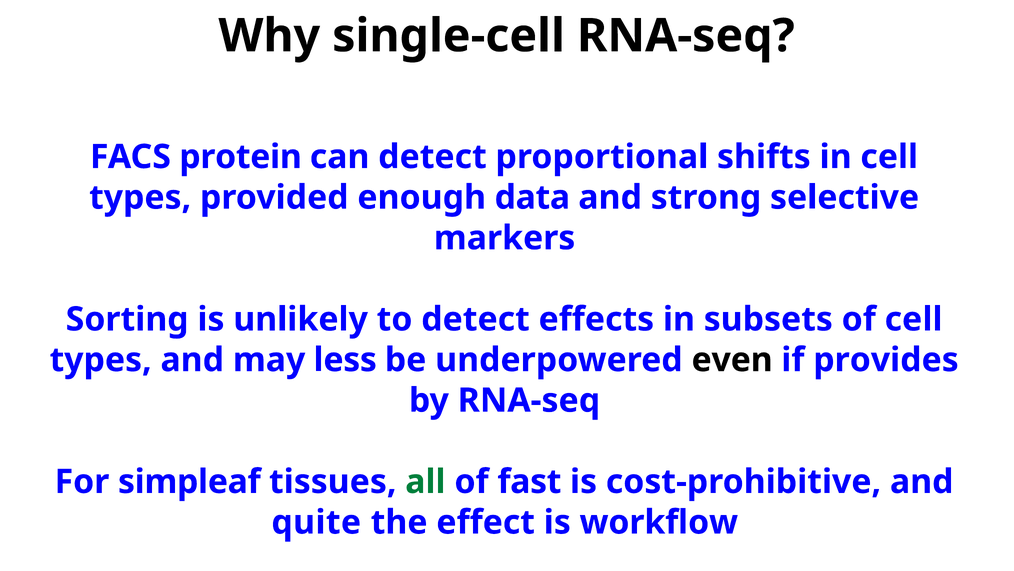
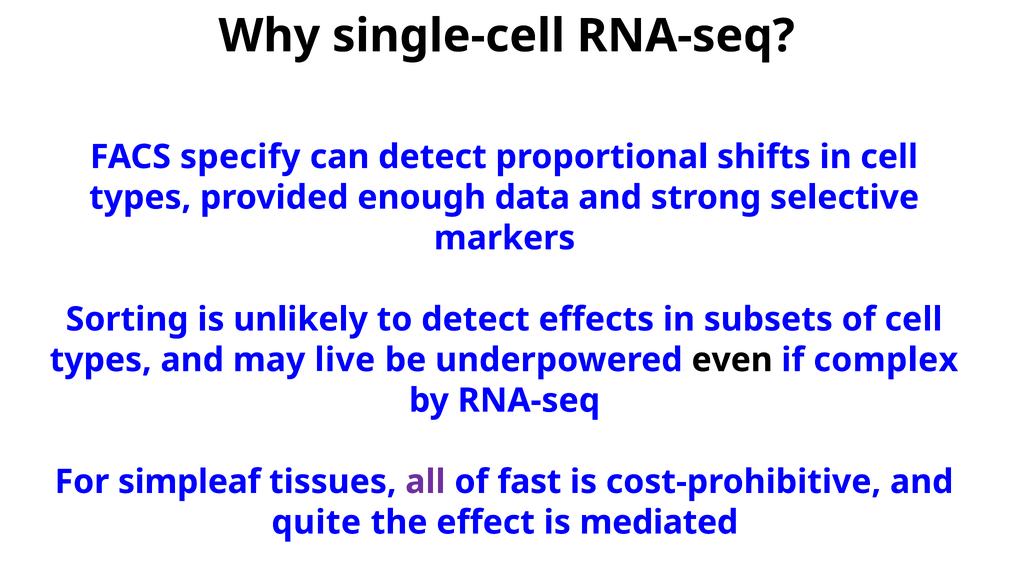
protein: protein -> specify (240, 157)
less: less -> live (345, 360)
provides: provides -> complex (886, 360)
all colour: green -> purple (425, 481)
workflow: workflow -> mediated (659, 522)
